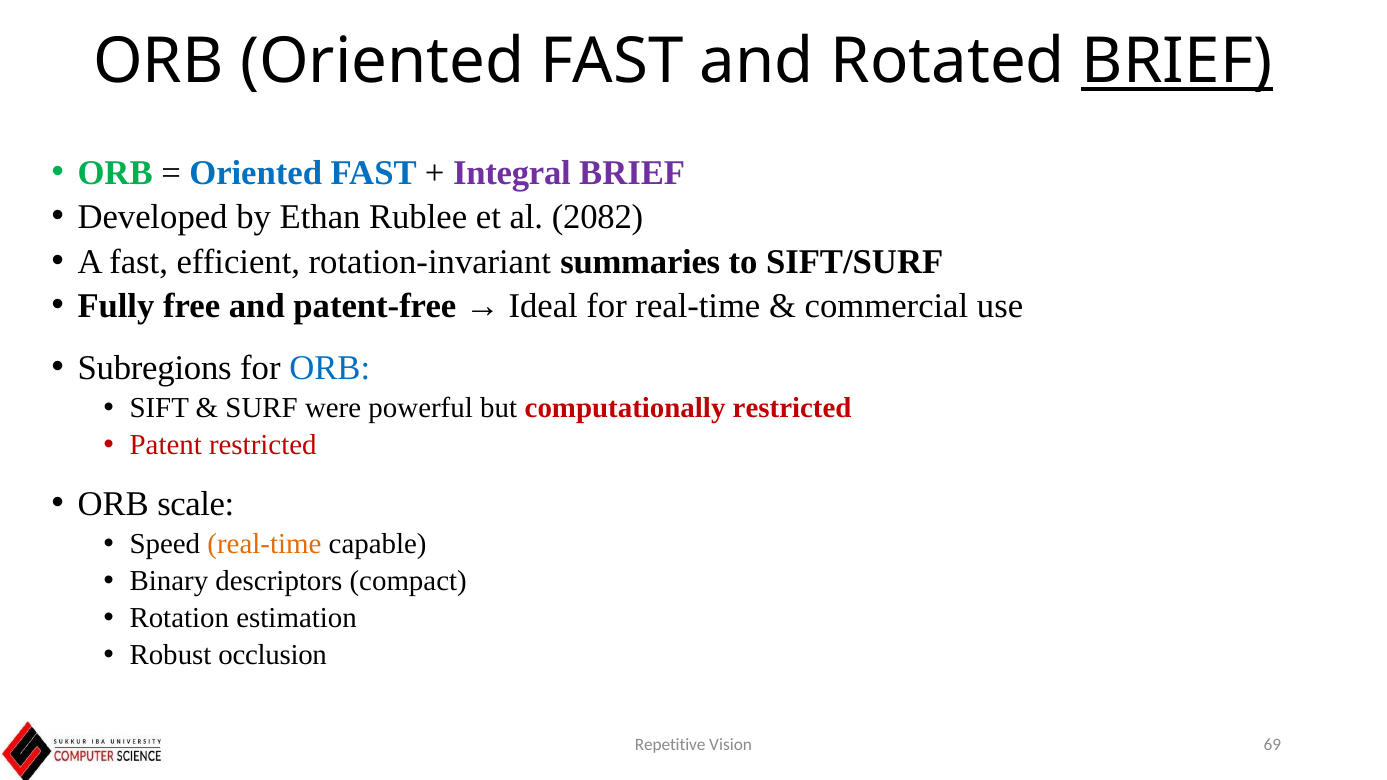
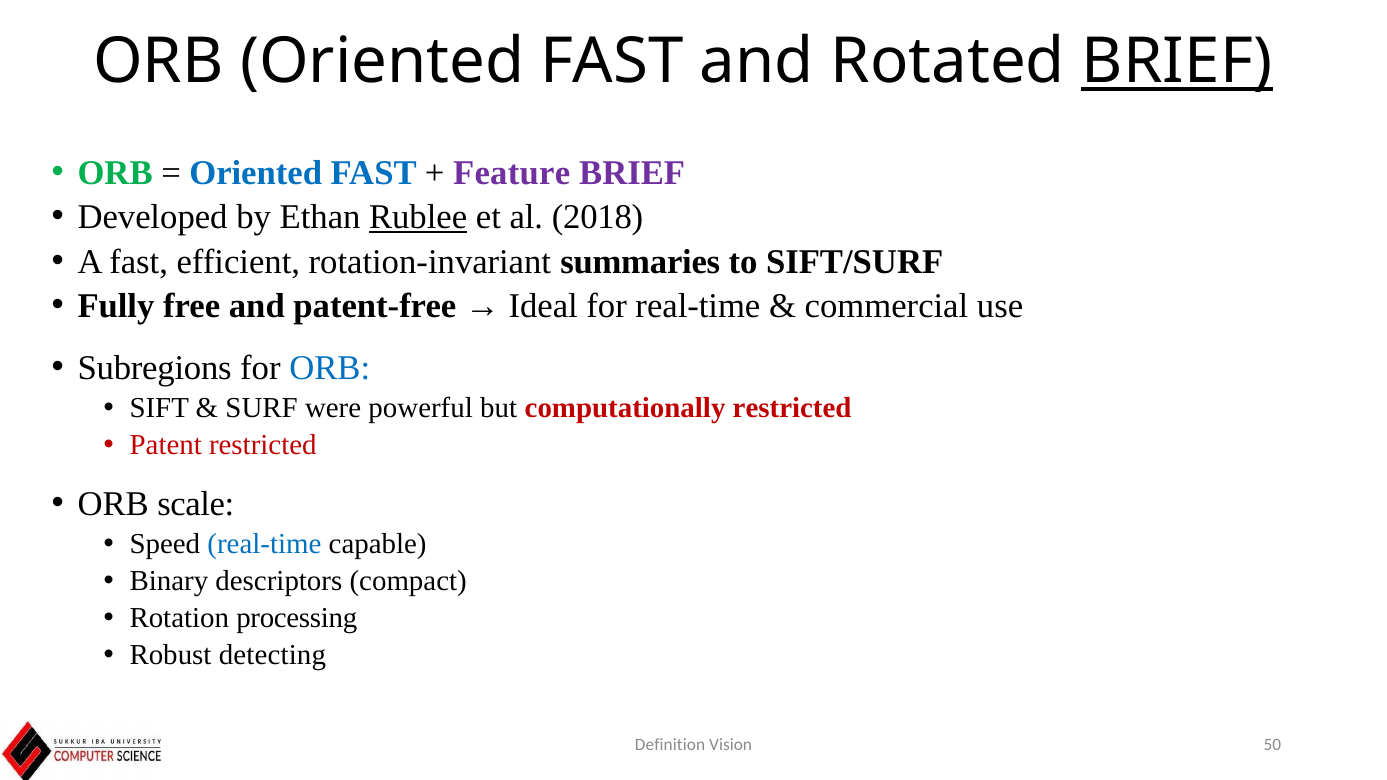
Integral: Integral -> Feature (512, 173)
Rublee underline: none -> present (418, 217)
2082: 2082 -> 2018 (598, 217)
real-time colour: orange -> blue (264, 544)
estimation: estimation -> processing (297, 618)
occlusion: occlusion -> detecting (272, 656)
Repetitive: Repetitive -> Definition (670, 745)
69: 69 -> 50 (1272, 745)
